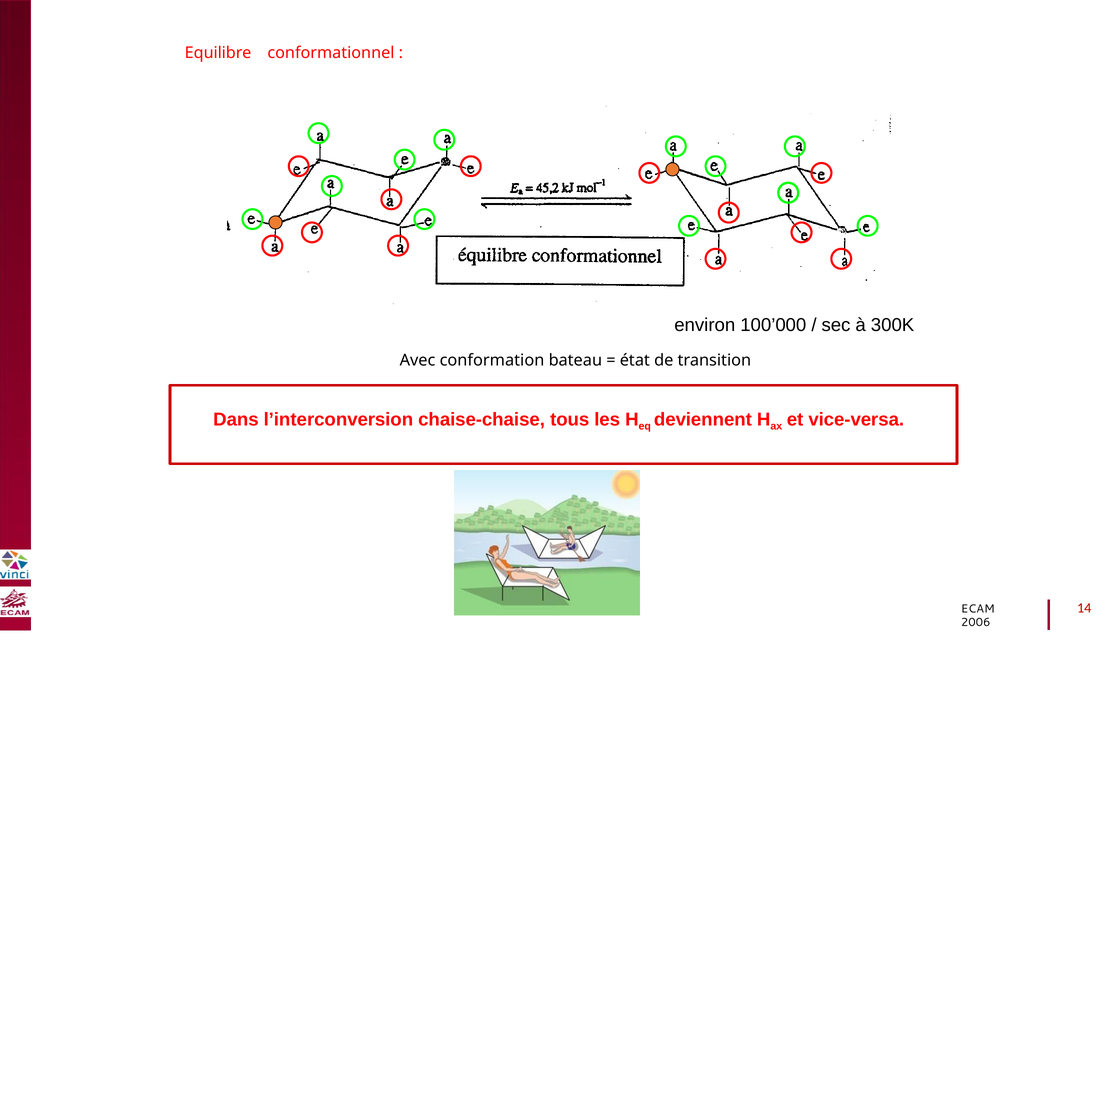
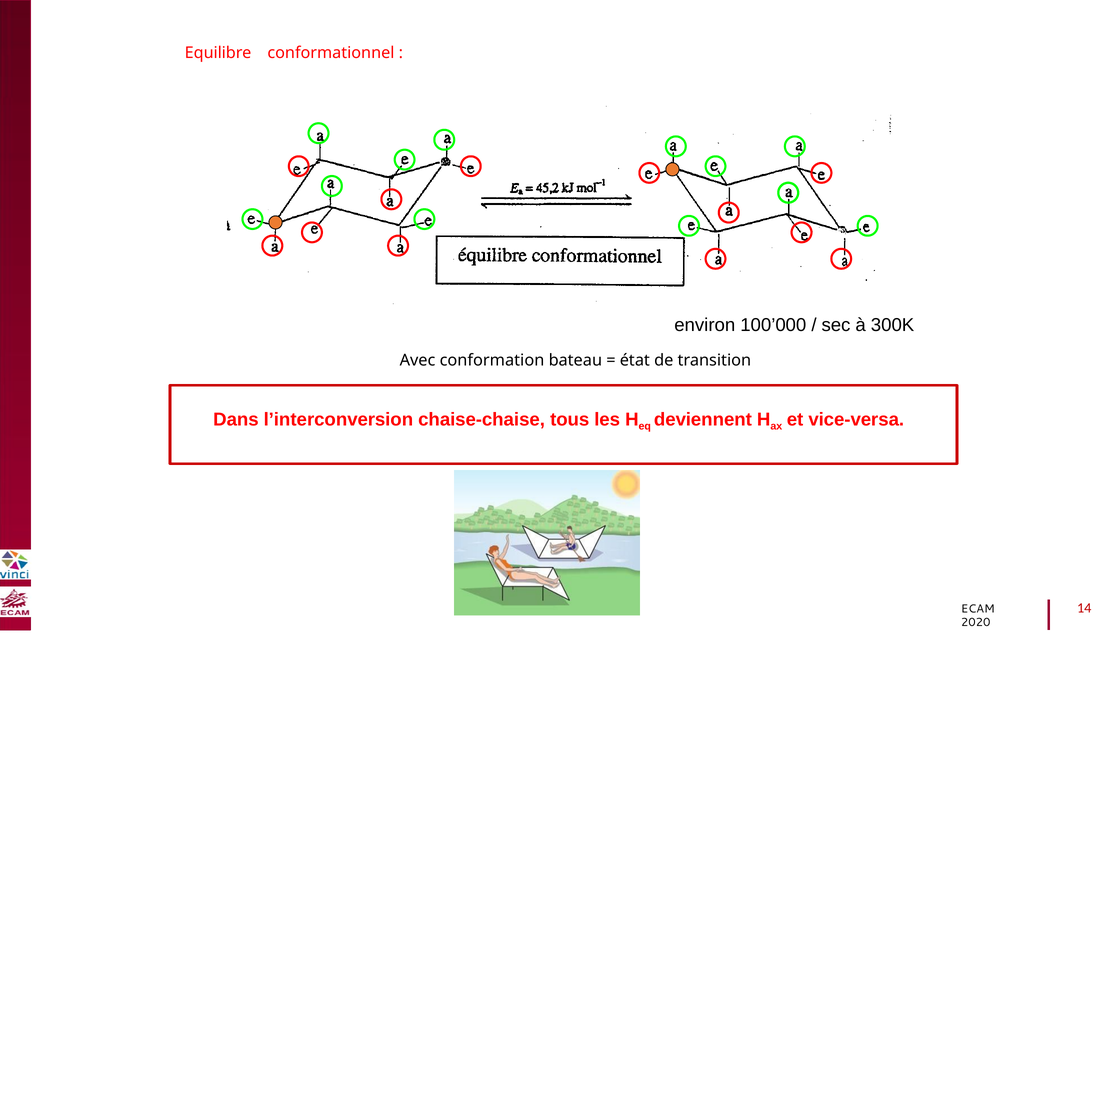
2006: 2006 -> 2020 (976, 622)
